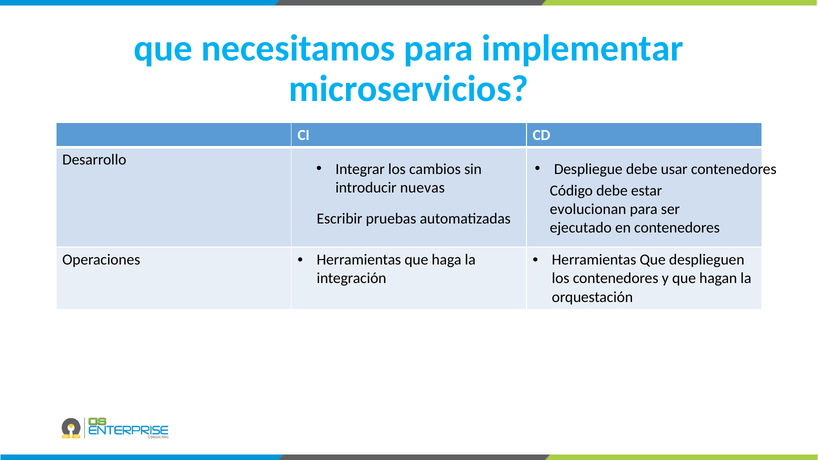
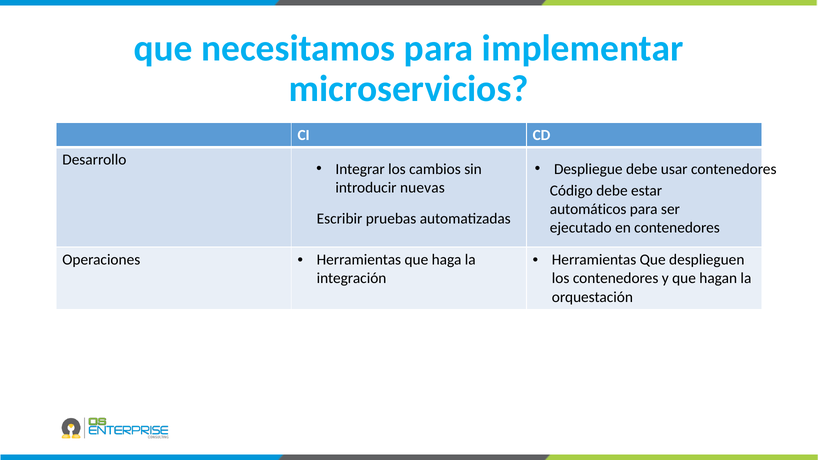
evolucionan: evolucionan -> automáticos (588, 209)
